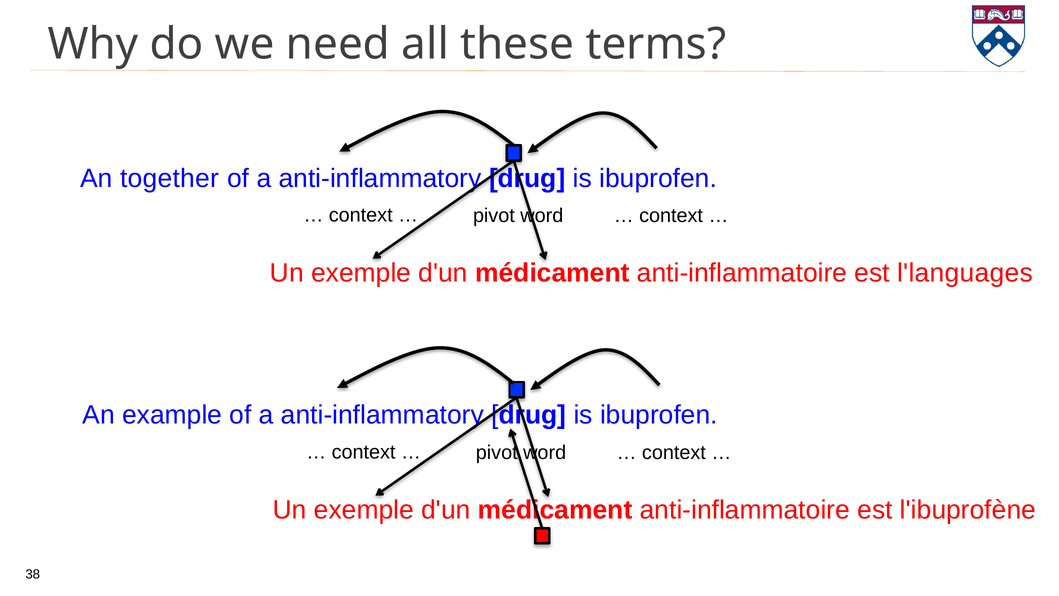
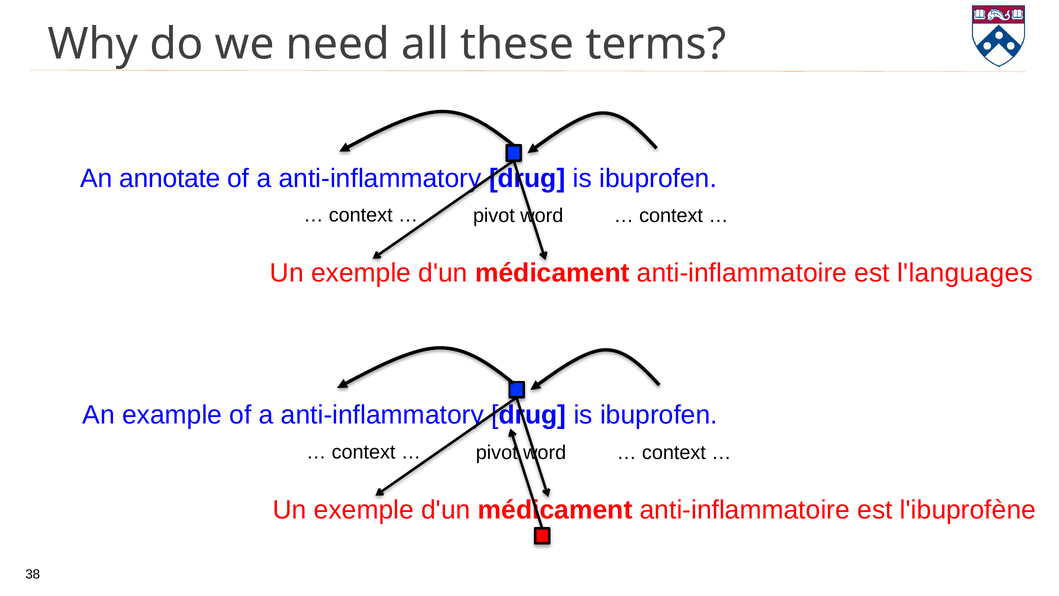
together: together -> annotate (170, 178)
